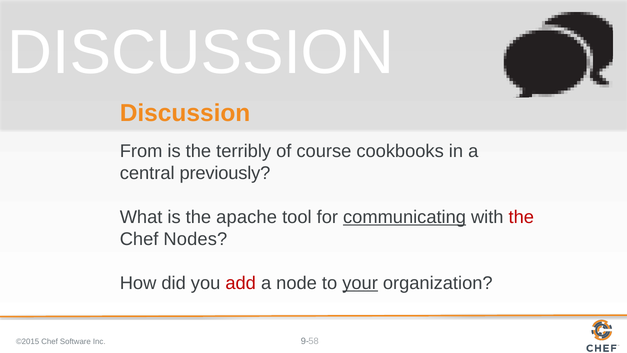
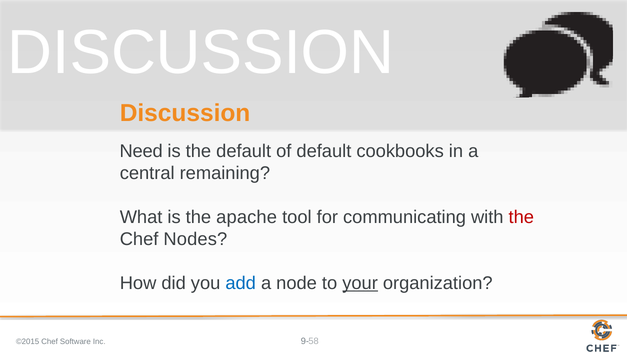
From: From -> Need (141, 151)
the terribly: terribly -> default (244, 151)
of course: course -> default (324, 151)
previously: previously -> remaining (225, 173)
communicating underline: present -> none (405, 217)
add colour: red -> blue (241, 283)
